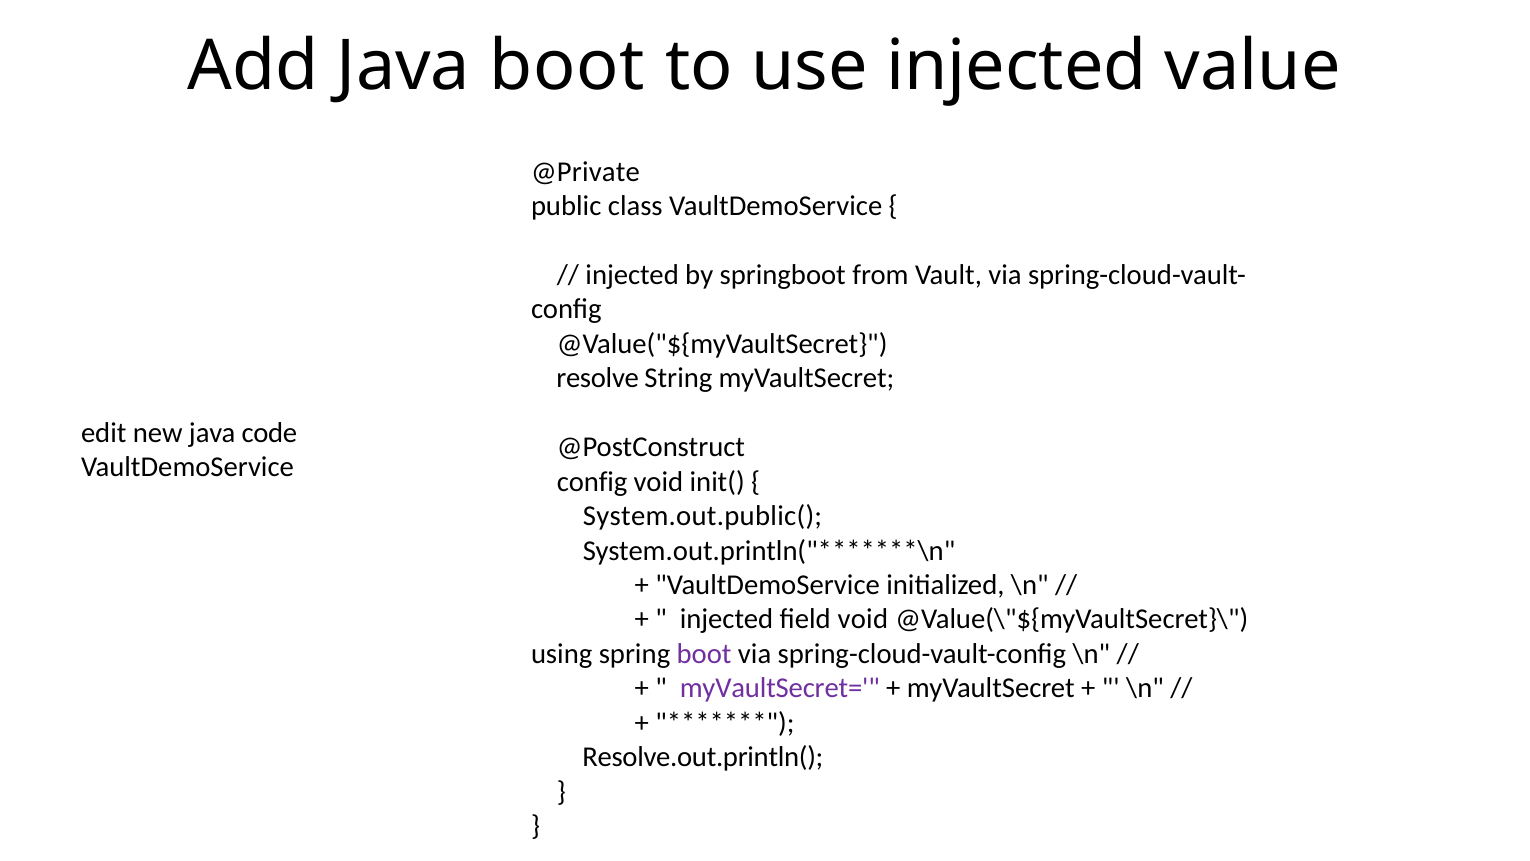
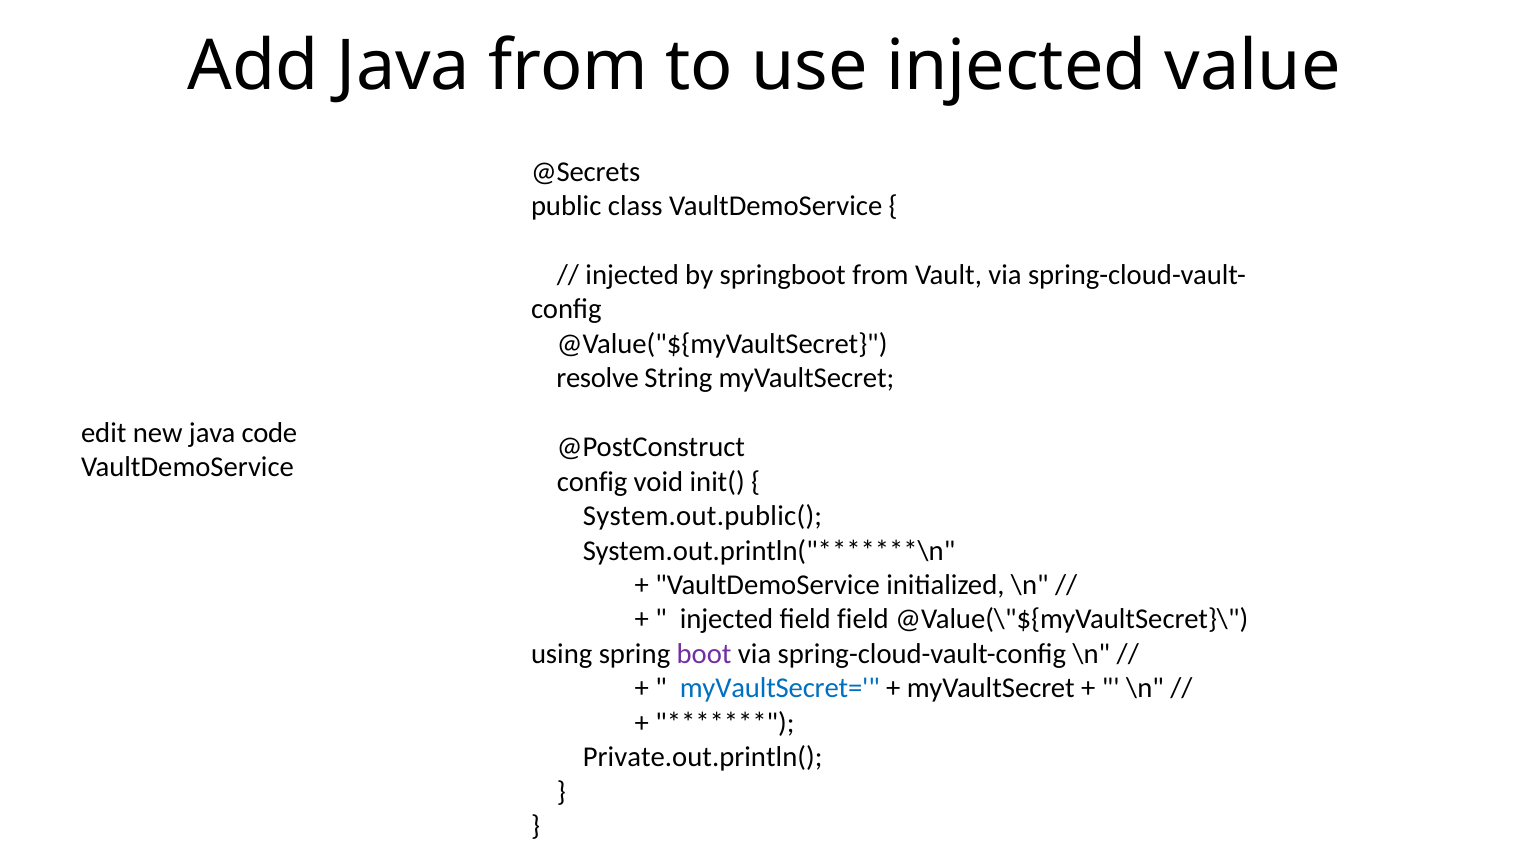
Java boot: boot -> from (568, 66)
@Private: @Private -> @Secrets (586, 172)
field void: void -> field (863, 619)
myVaultSecret= colour: purple -> blue (780, 688)
Resolve.out.println(: Resolve.out.println( -> Private.out.println( (703, 757)
